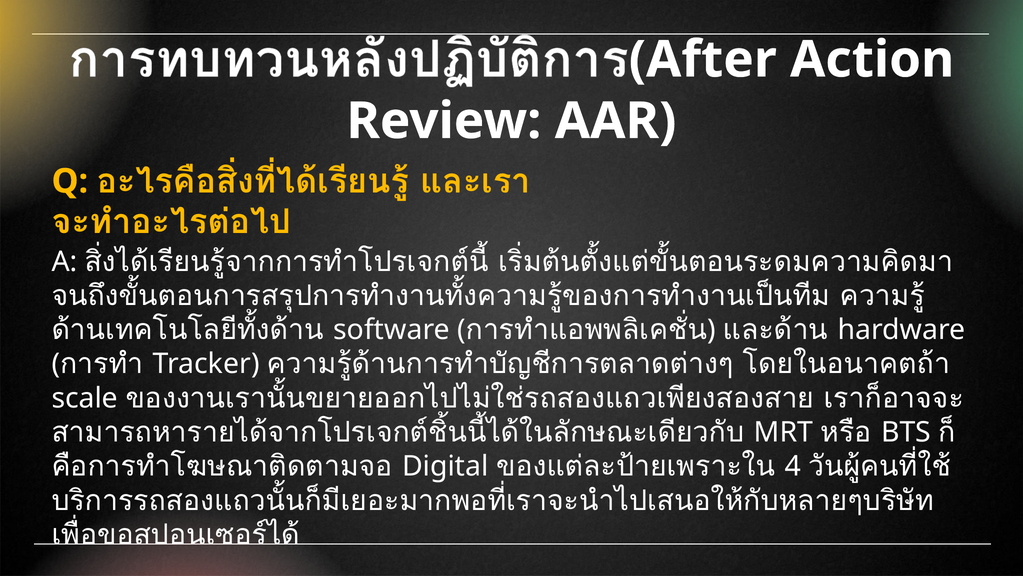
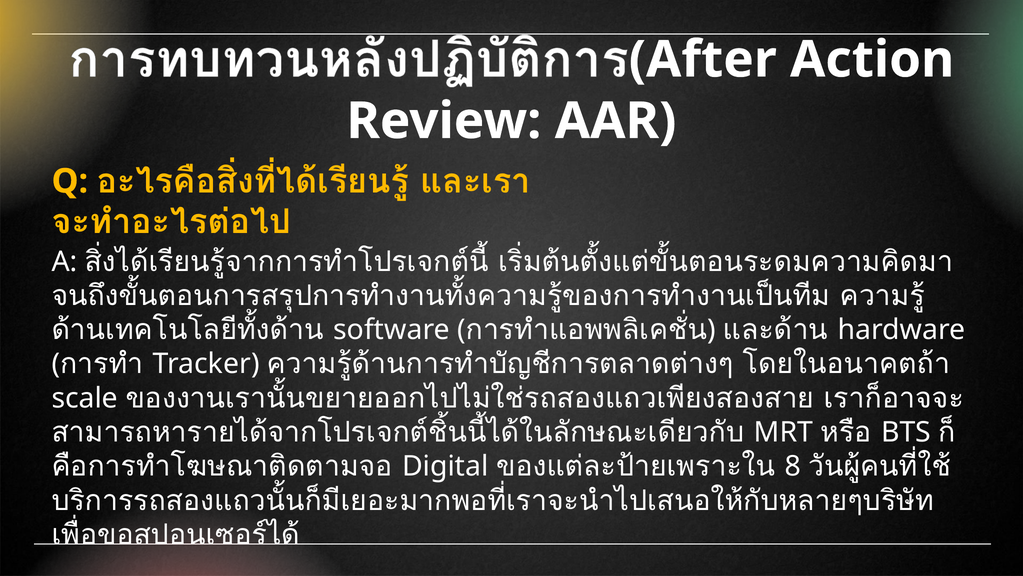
4: 4 -> 8 (793, 466)
